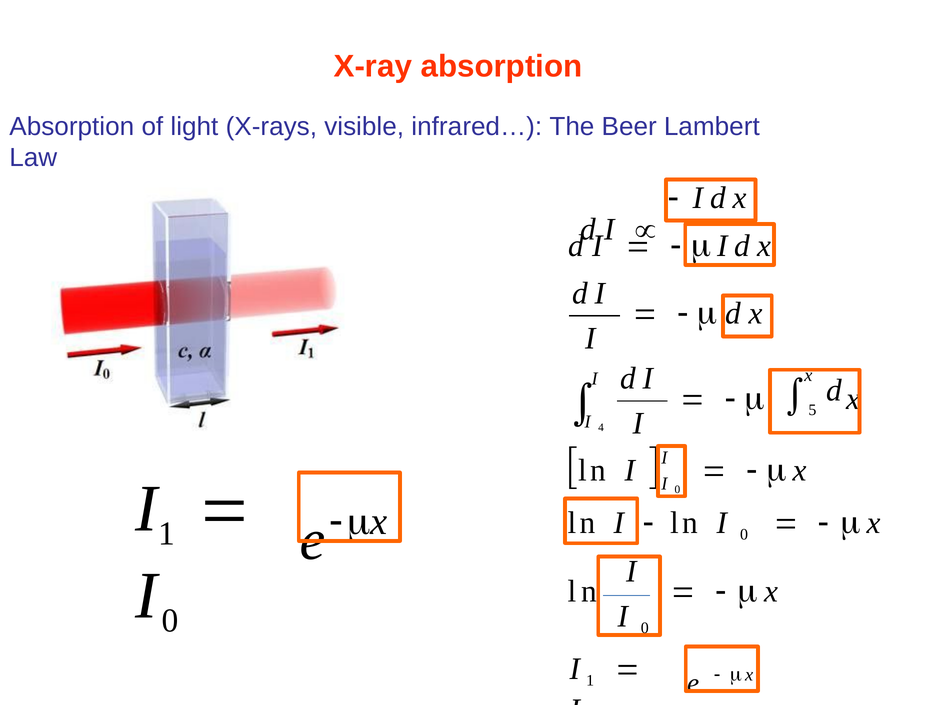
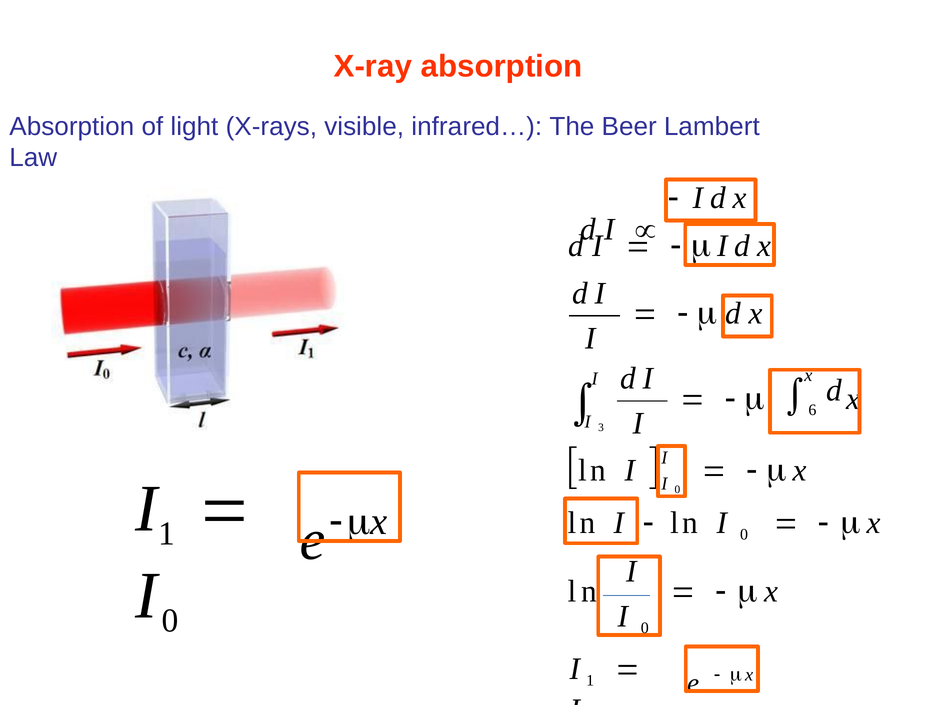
5: 5 -> 6 (812, 410)
4: 4 -> 3 (601, 428)
